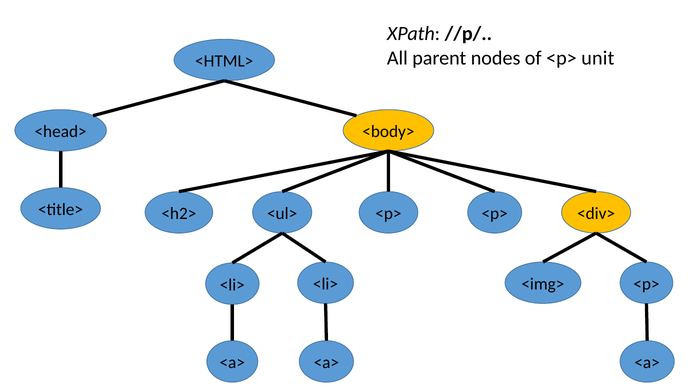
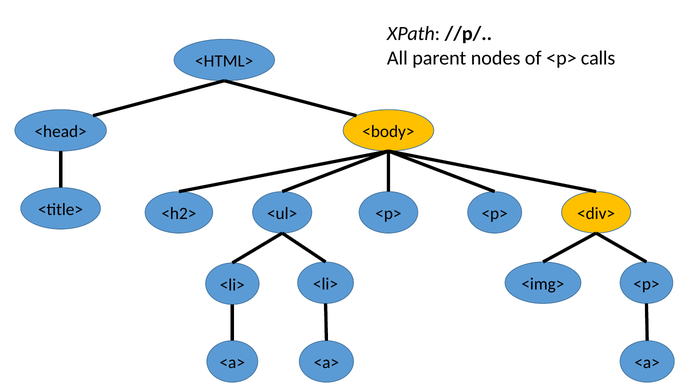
unit: unit -> calls (598, 58)
